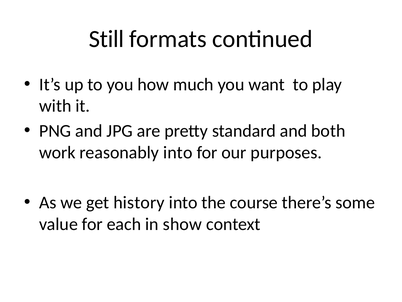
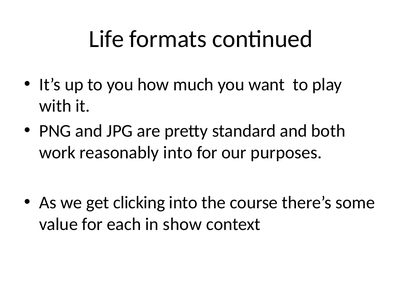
Still: Still -> Life (106, 39)
history: history -> clicking (139, 202)
